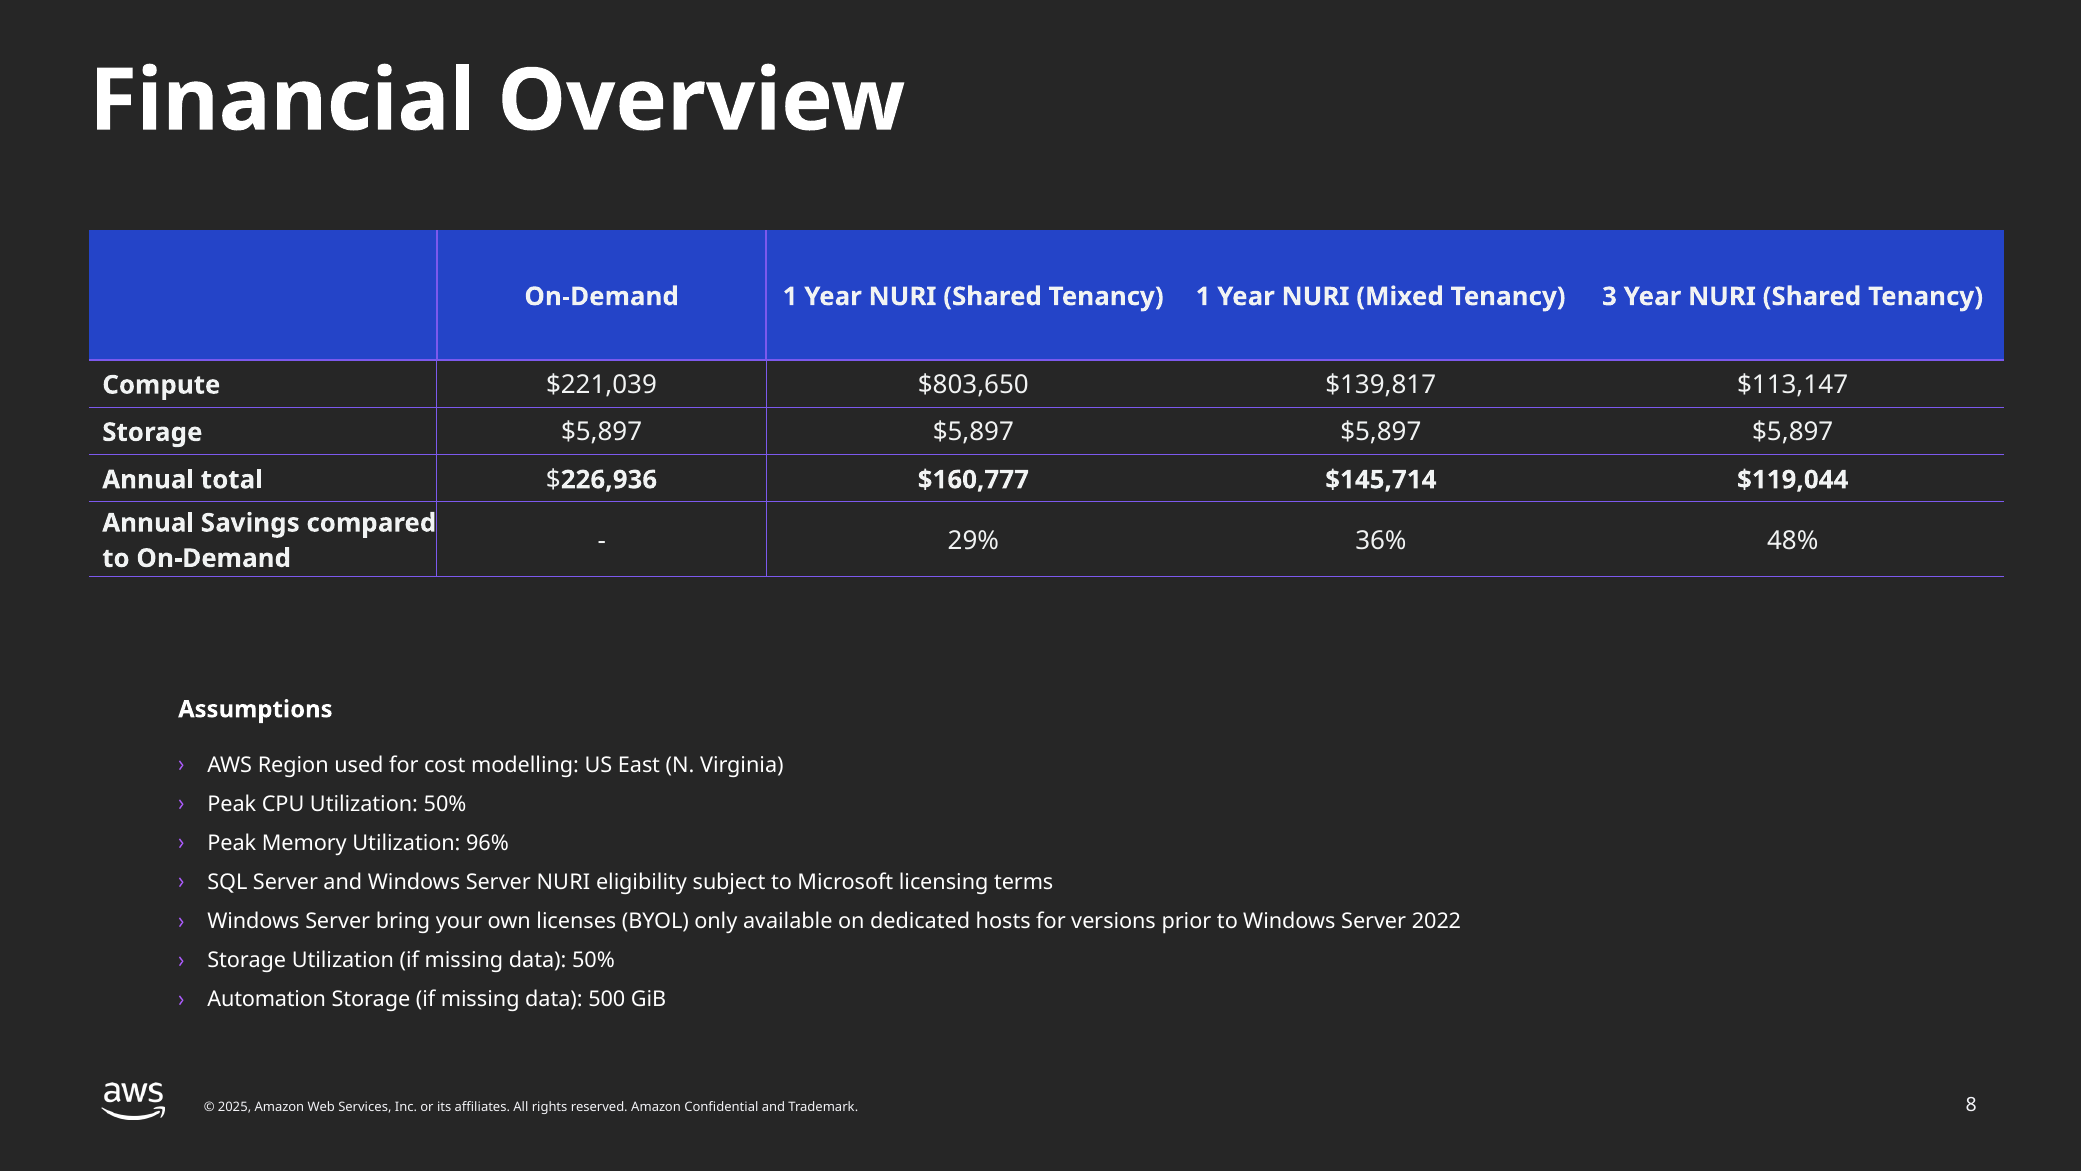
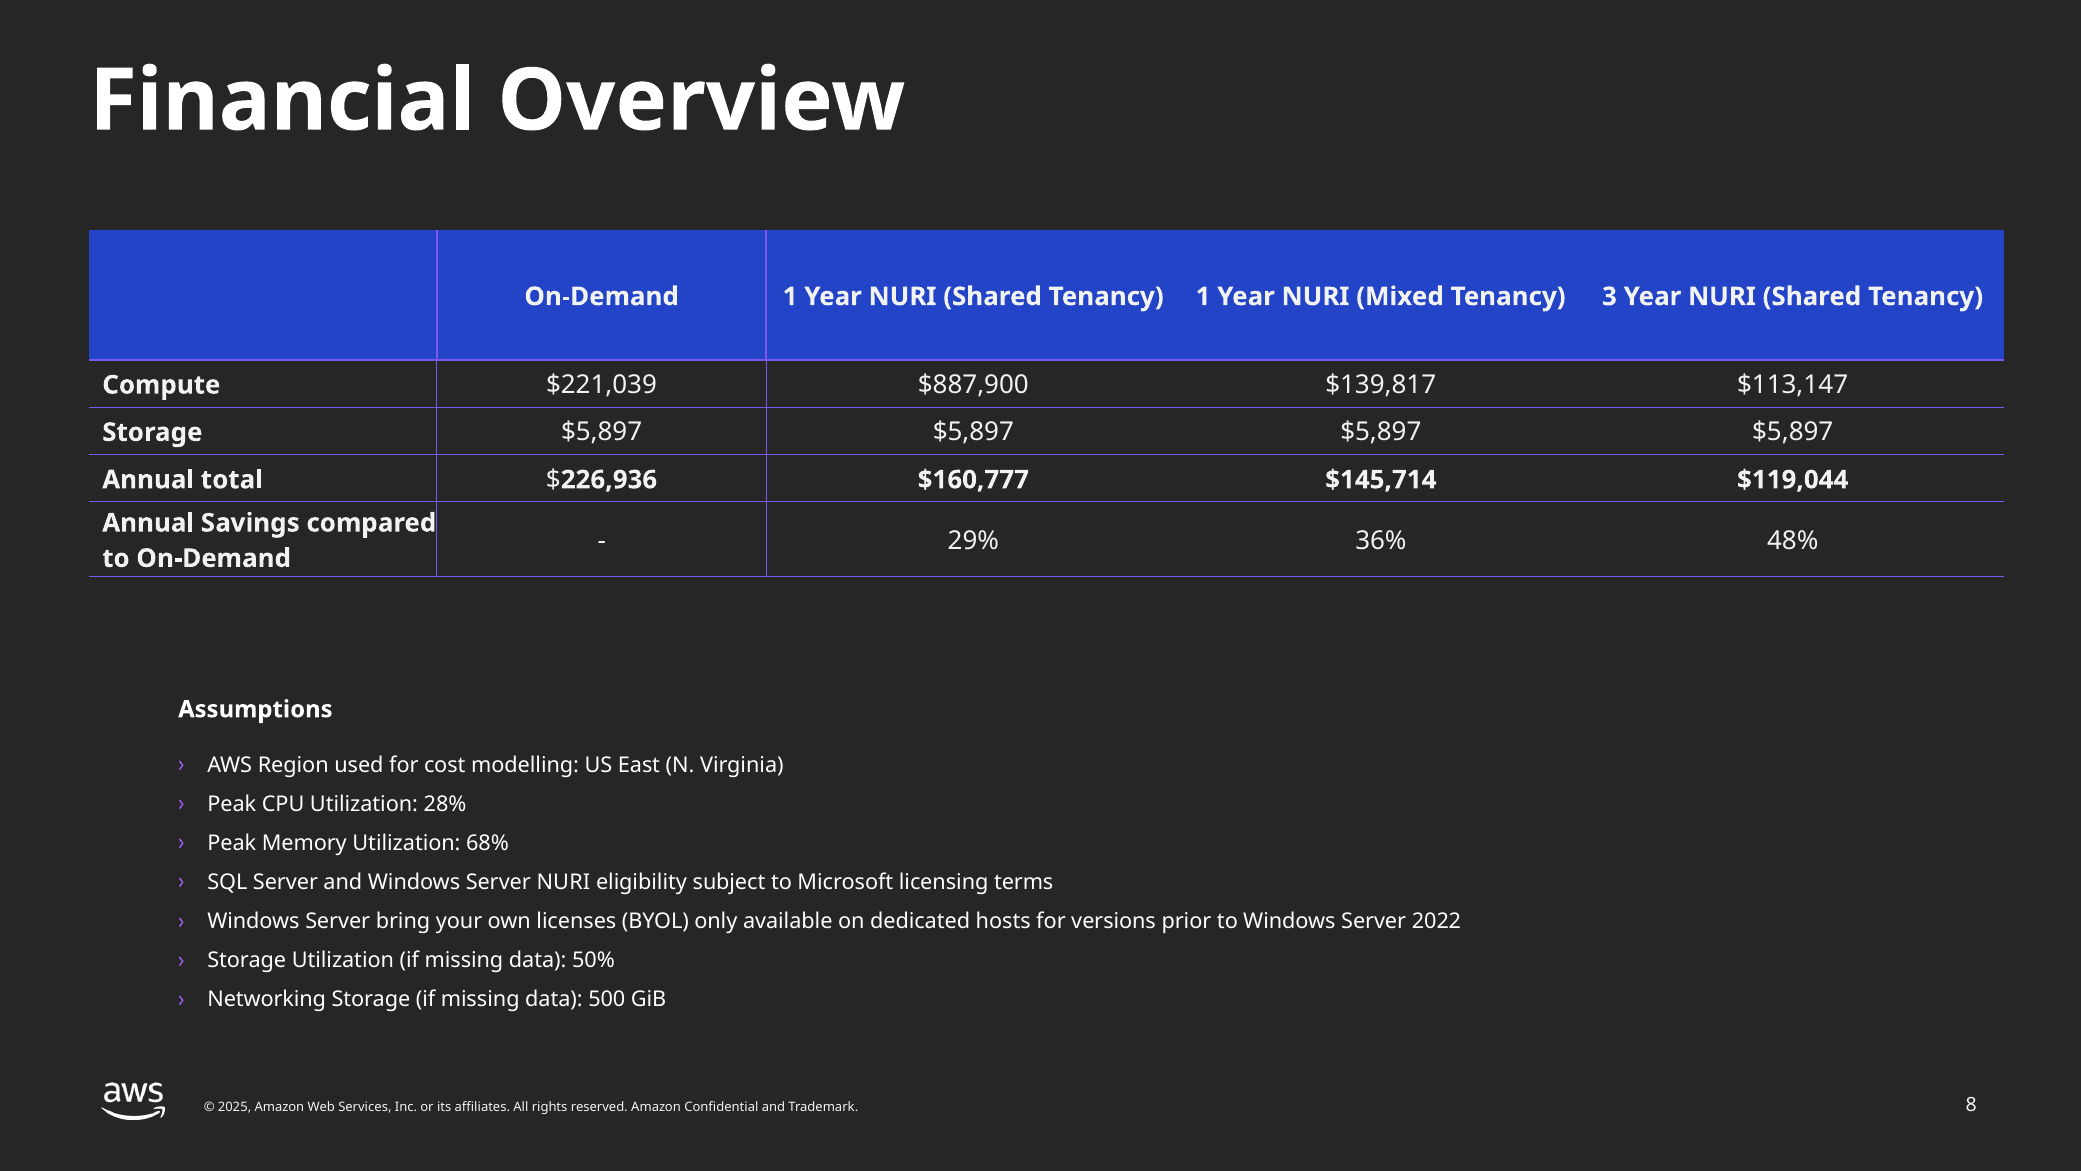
$803,650: $803,650 -> $887,900 (973, 385)
Utilization 50%: 50% -> 28% (445, 804)
96%: 96% -> 68% (487, 843)
Automation: Automation -> Networking (267, 999)
